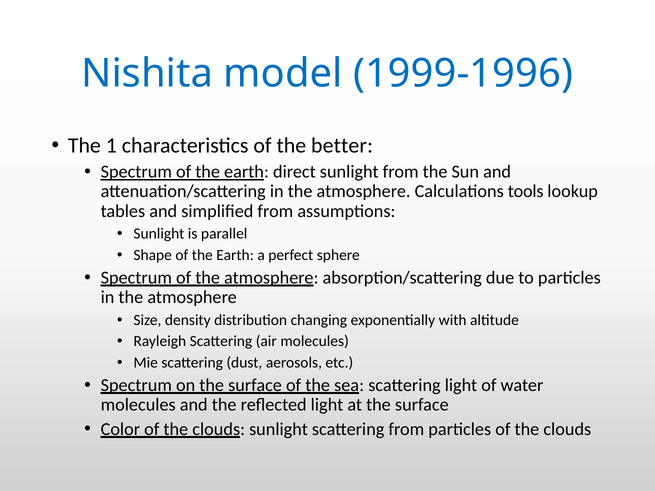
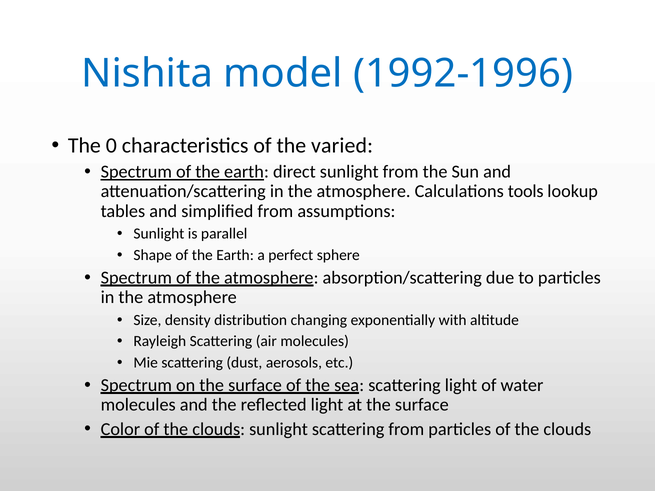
1999-1996: 1999-1996 -> 1992-1996 (463, 73)
1: 1 -> 0 (111, 146)
better: better -> varied (342, 146)
